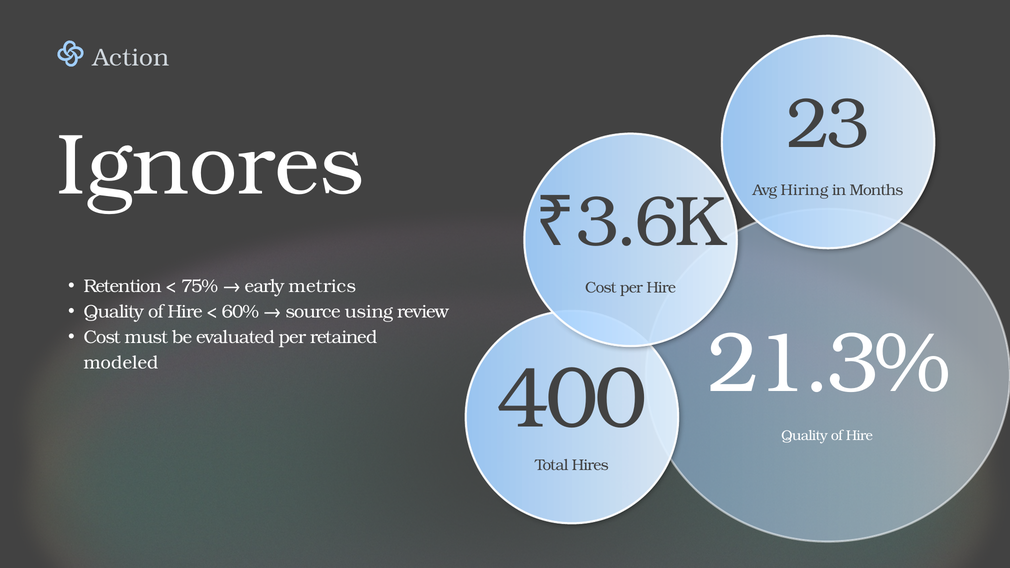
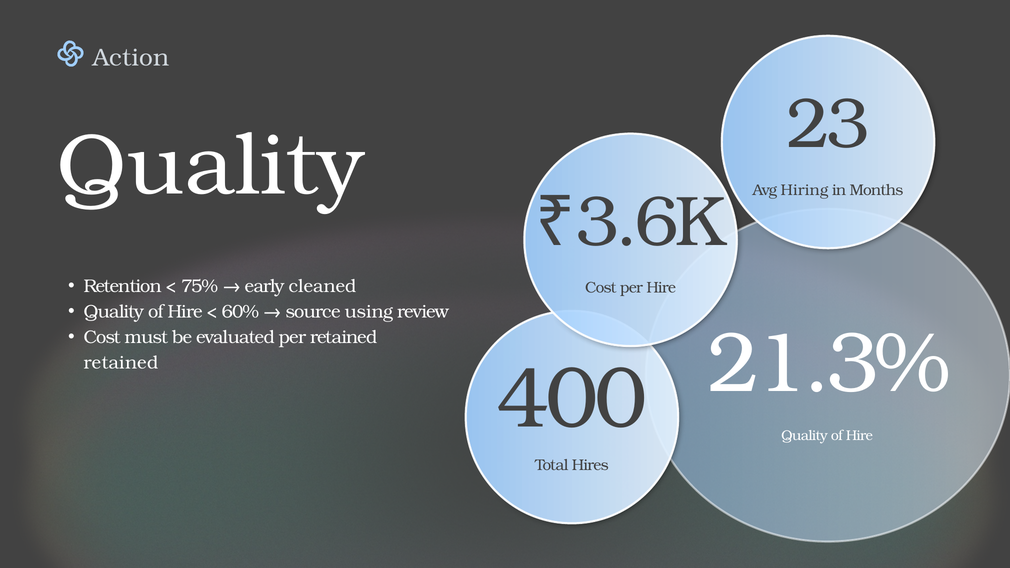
Ignores: Ignores -> Quality (211, 165)
metrics: metrics -> cleaned (323, 286)
modeled: modeled -> retained (121, 363)
